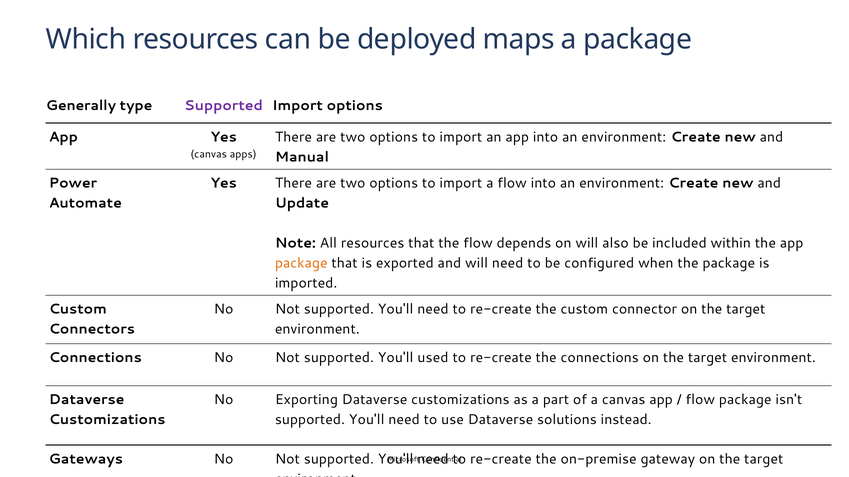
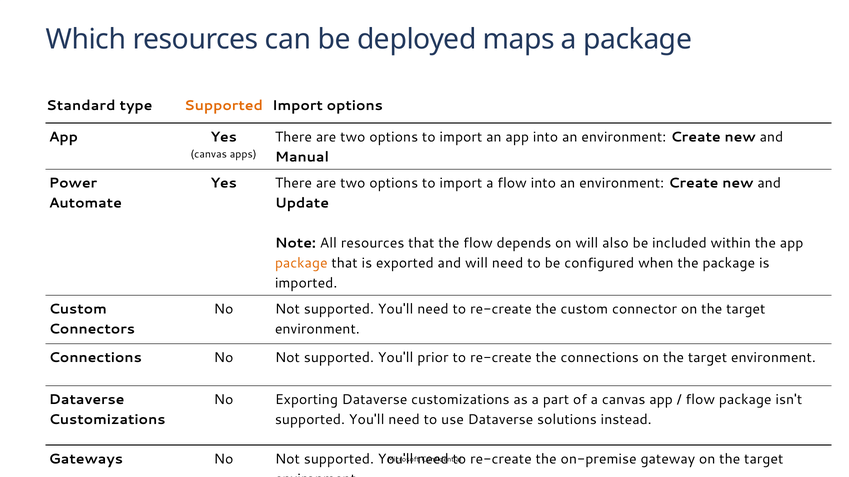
Generally: Generally -> Standard (81, 106)
Supported colour: purple -> orange (224, 106)
used: used -> prior (433, 358)
